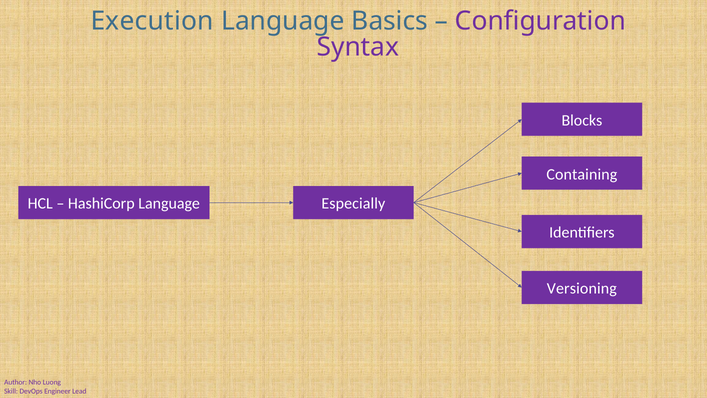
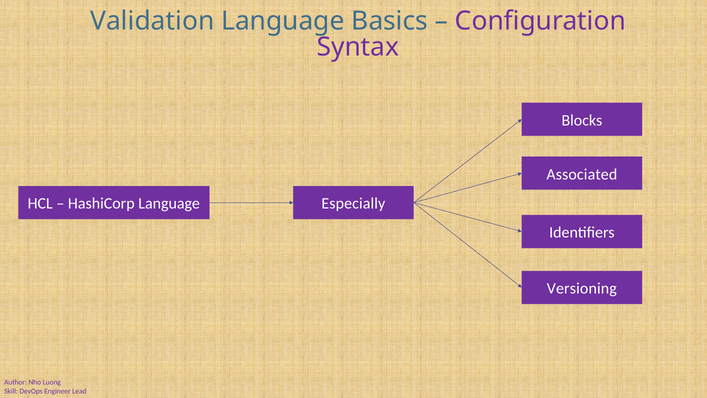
Execution: Execution -> Validation (152, 21)
Containing: Containing -> Associated (582, 174)
